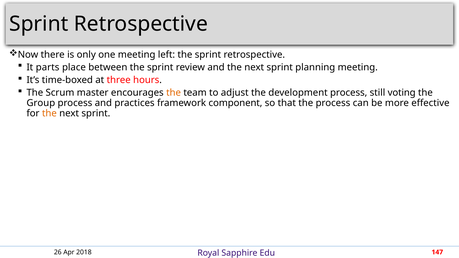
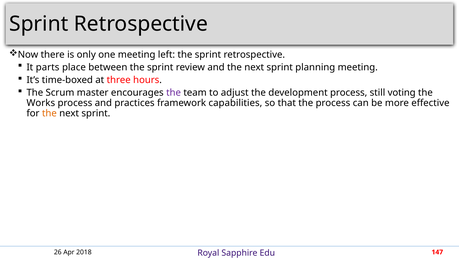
the colour: orange -> purple (174, 93)
Group: Group -> Works (41, 103)
component: component -> capabilities (235, 103)
